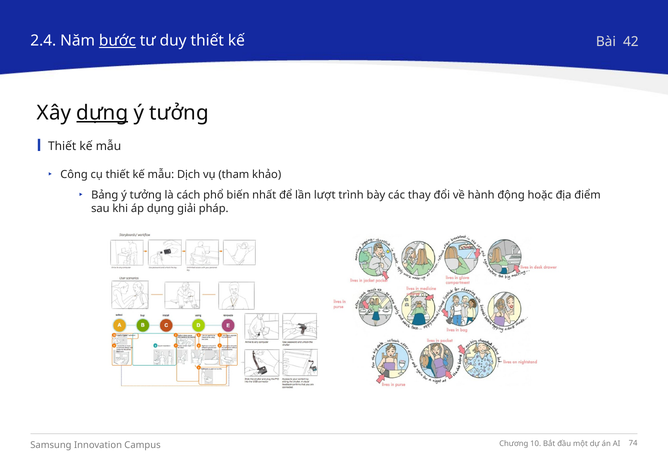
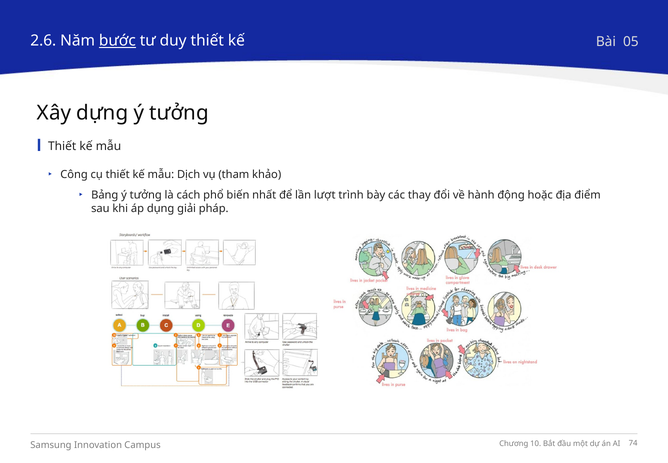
2.4: 2.4 -> 2.6 (43, 41)
42: 42 -> 05 (631, 42)
dựng underline: present -> none (102, 113)
